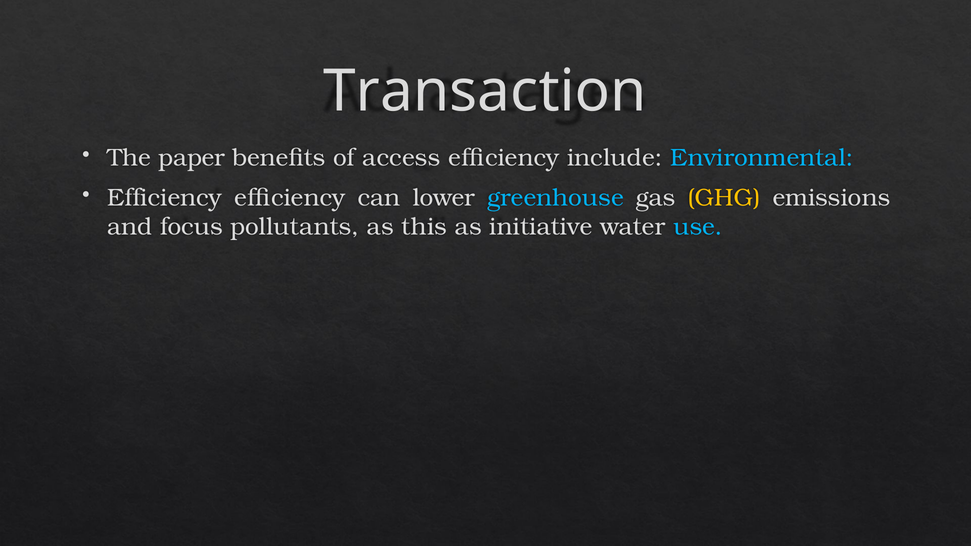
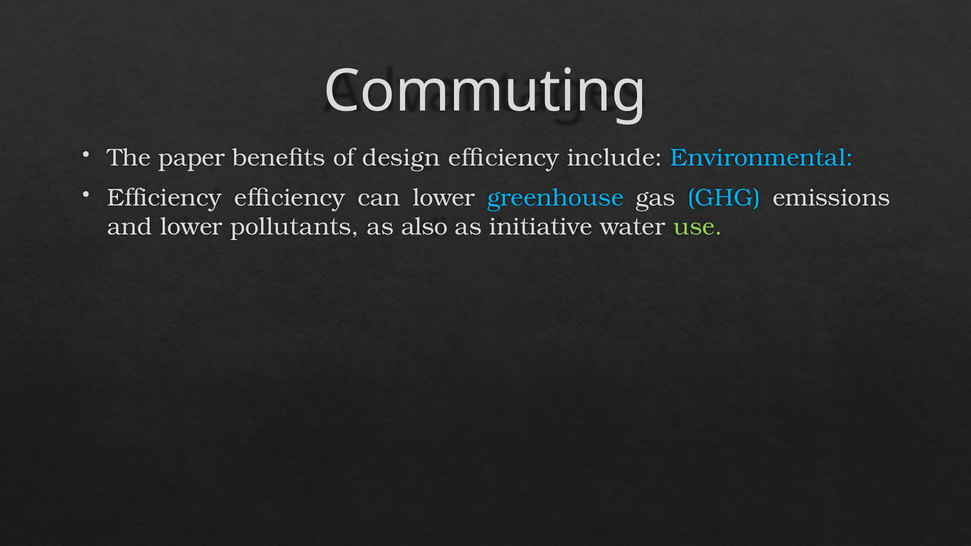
Transaction: Transaction -> Commuting (485, 91)
access: access -> design (401, 158)
GHG colour: yellow -> light blue (724, 198)
and focus: focus -> lower (191, 227)
this: this -> also (424, 227)
use colour: light blue -> light green (698, 227)
